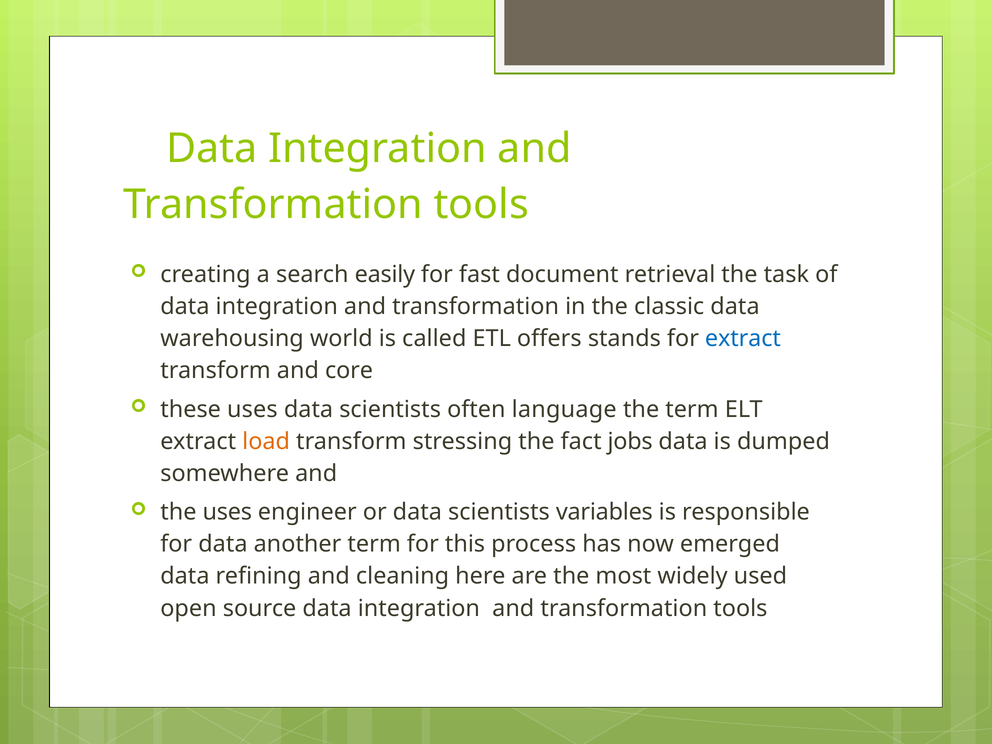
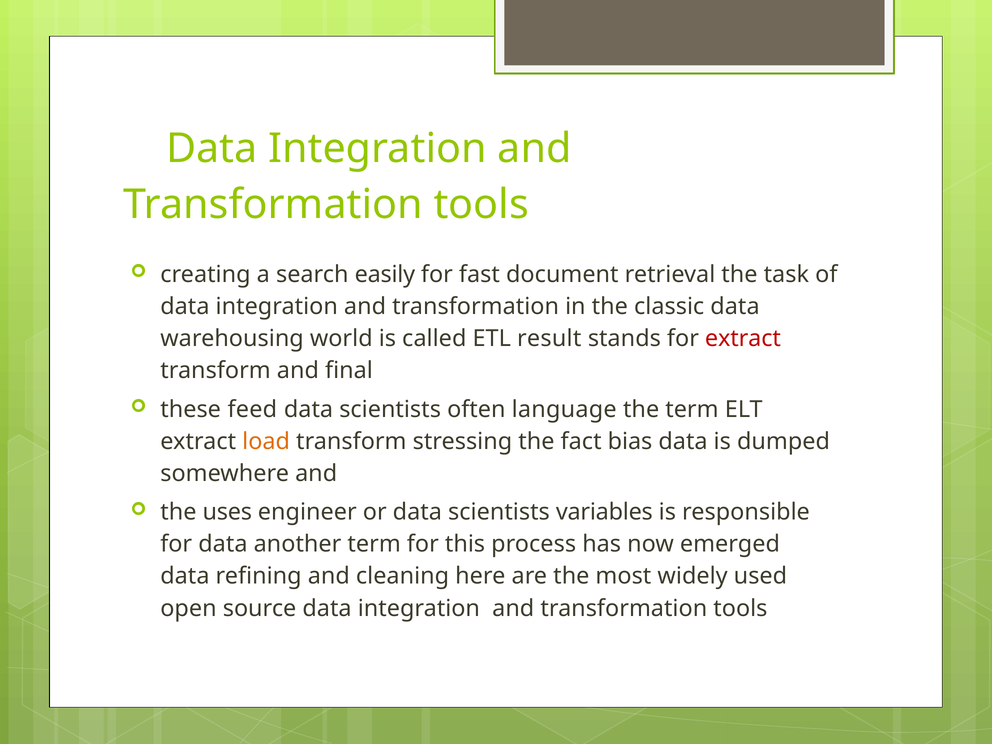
offers: offers -> result (549, 339)
extract colour: blue -> red (743, 339)
core: core -> final (349, 371)
these uses: uses -> feed (252, 409)
jobs: jobs -> bias (630, 441)
